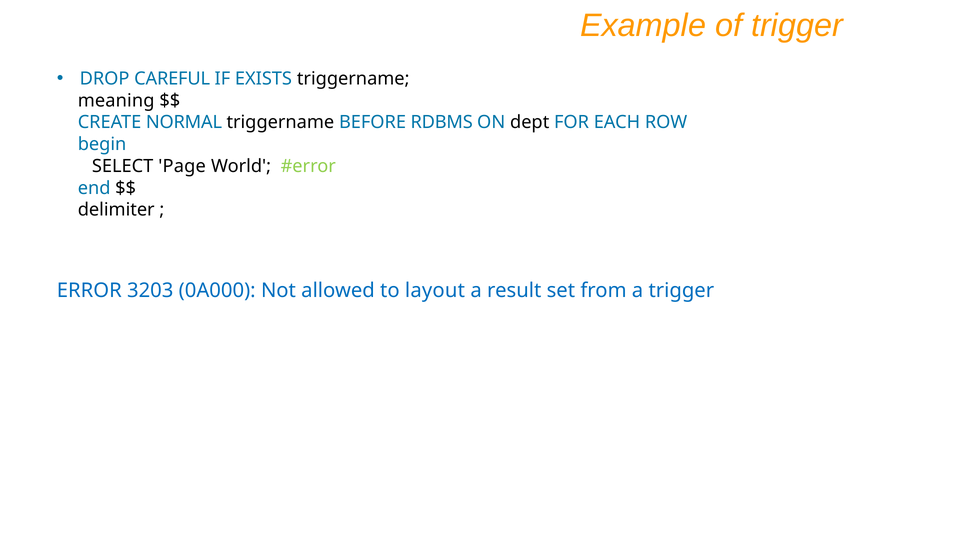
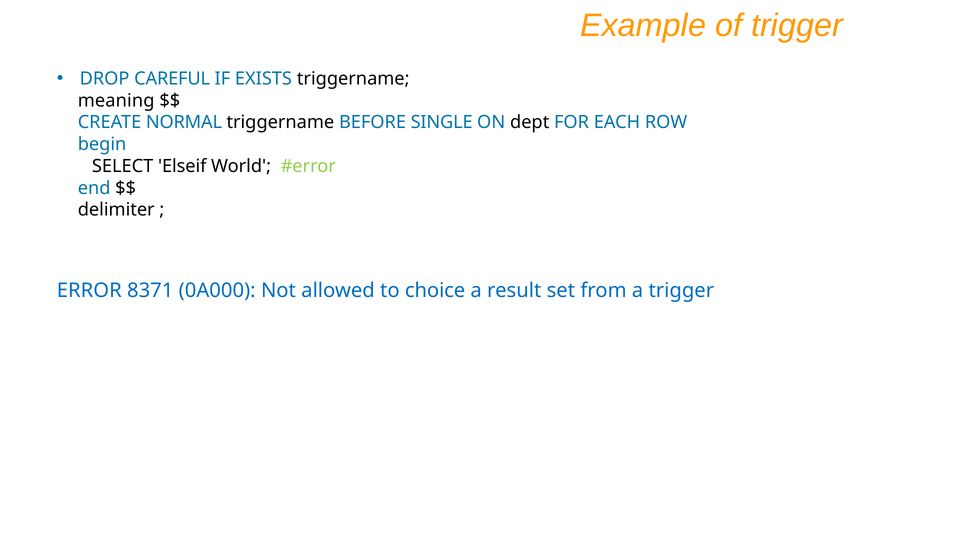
RDBMS: RDBMS -> SINGLE (442, 122)
Page: Page -> Elseif (182, 166)
3203: 3203 -> 8371 (150, 291)
layout: layout -> choice (435, 291)
